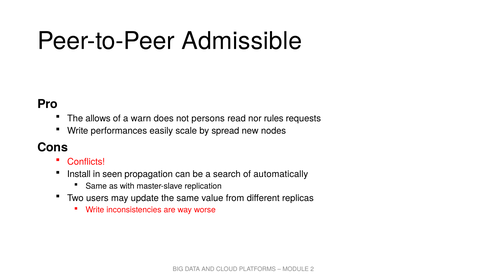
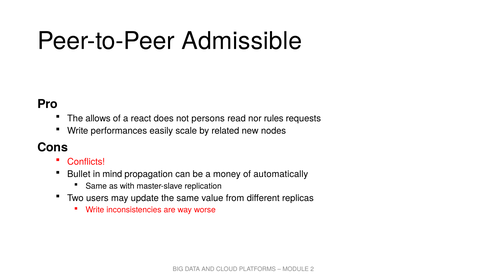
warn: warn -> react (141, 118)
spread: spread -> related (225, 131)
Install: Install -> Bullet (79, 174)
seen: seen -> mind (112, 174)
search: search -> money (227, 174)
